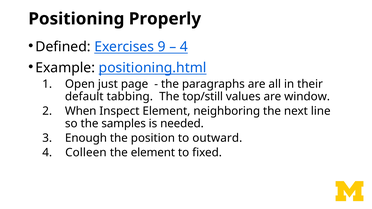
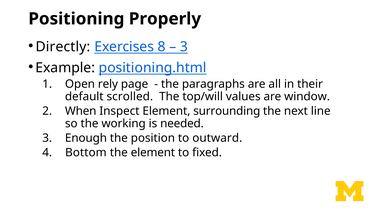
Defined: Defined -> Directly (63, 47)
9: 9 -> 8 (162, 47)
4: 4 -> 3 (184, 47)
just: just -> rely (108, 84)
tabbing: tabbing -> scrolled (130, 97)
top/still: top/still -> top/will (203, 97)
neighboring: neighboring -> surrounding (227, 111)
samples: samples -> working (124, 124)
Colleen: Colleen -> Bottom (86, 153)
